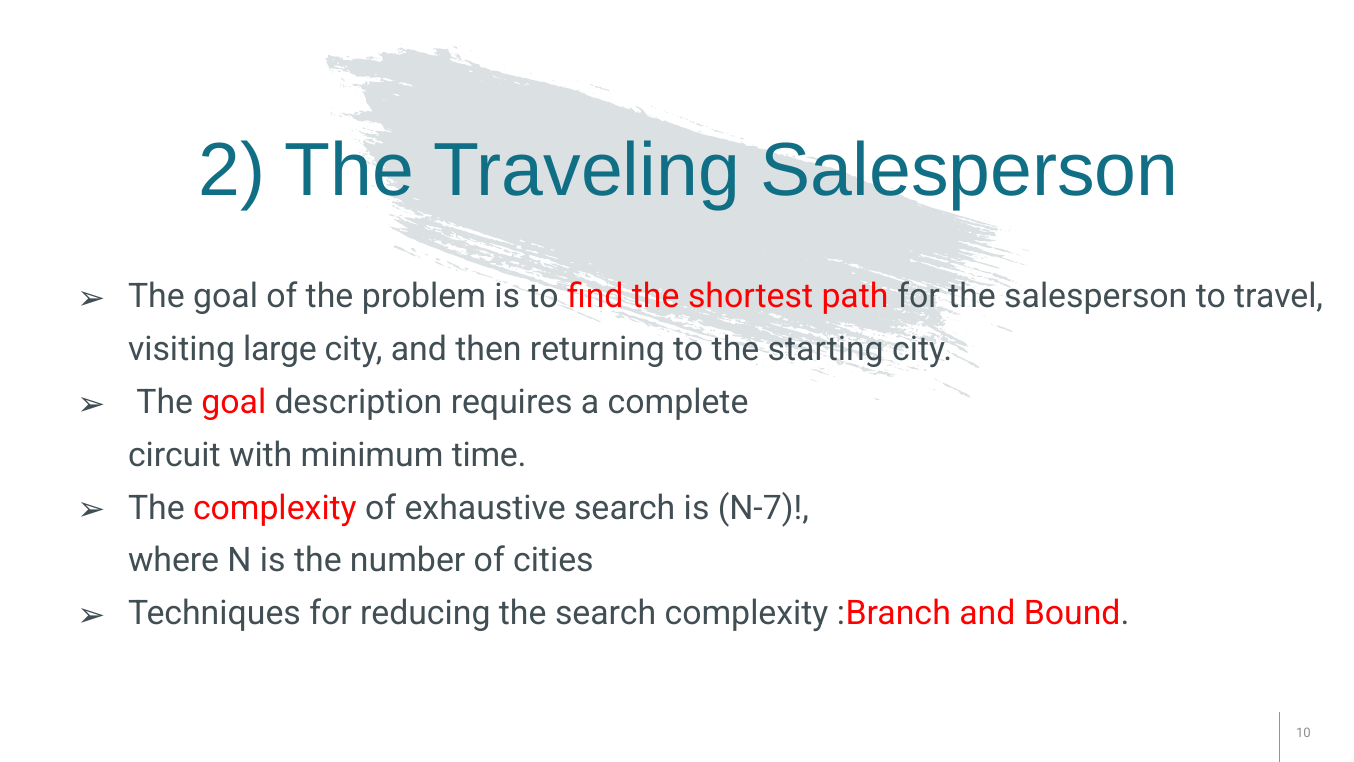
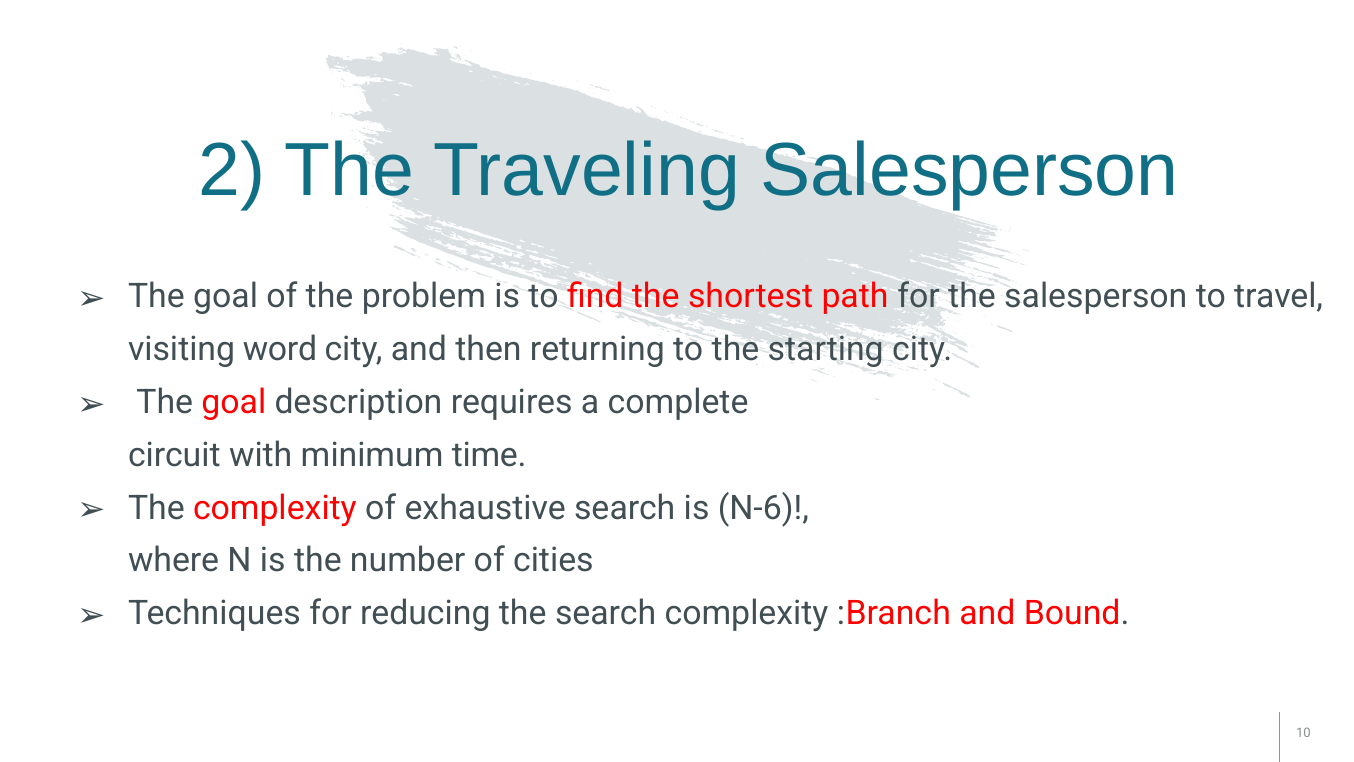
large: large -> word (280, 349)
N-7: N-7 -> N-6 (763, 508)
